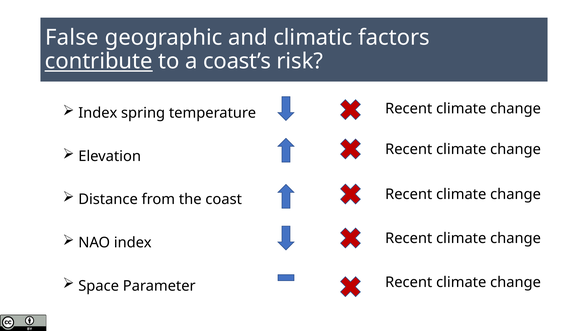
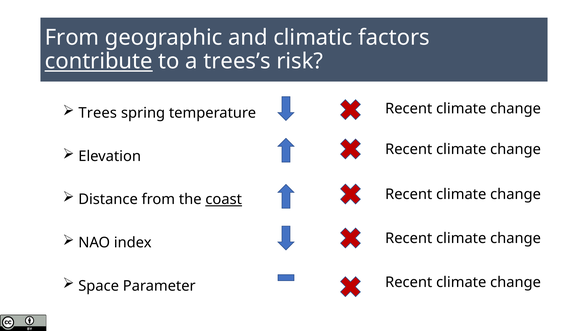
False: False -> From (72, 38)
coast’s: coast’s -> trees’s (237, 61)
Index: Index -> Trees (98, 113)
coast underline: none -> present (224, 199)
